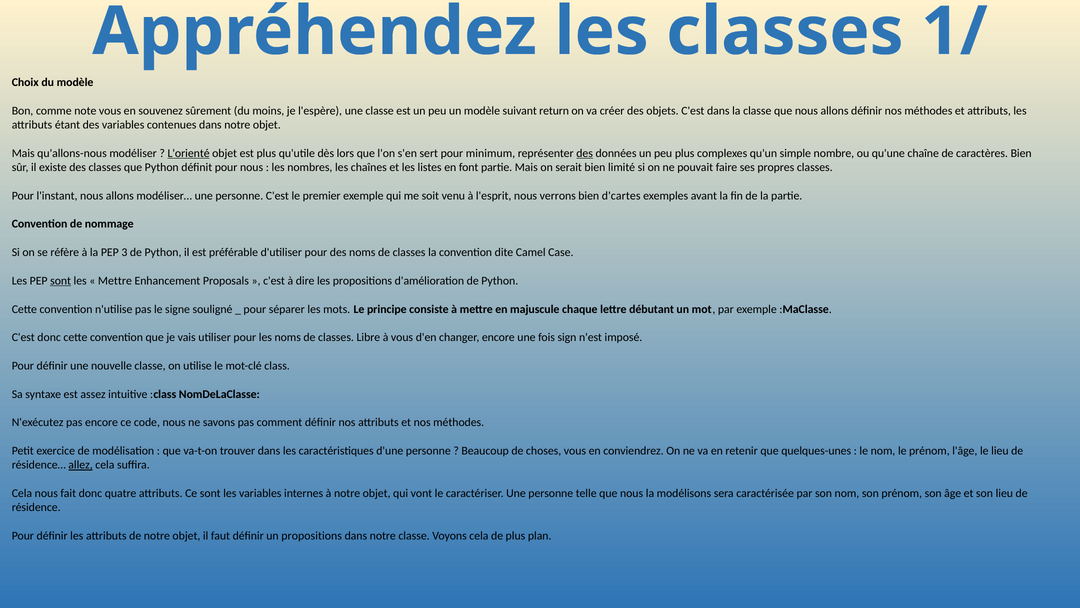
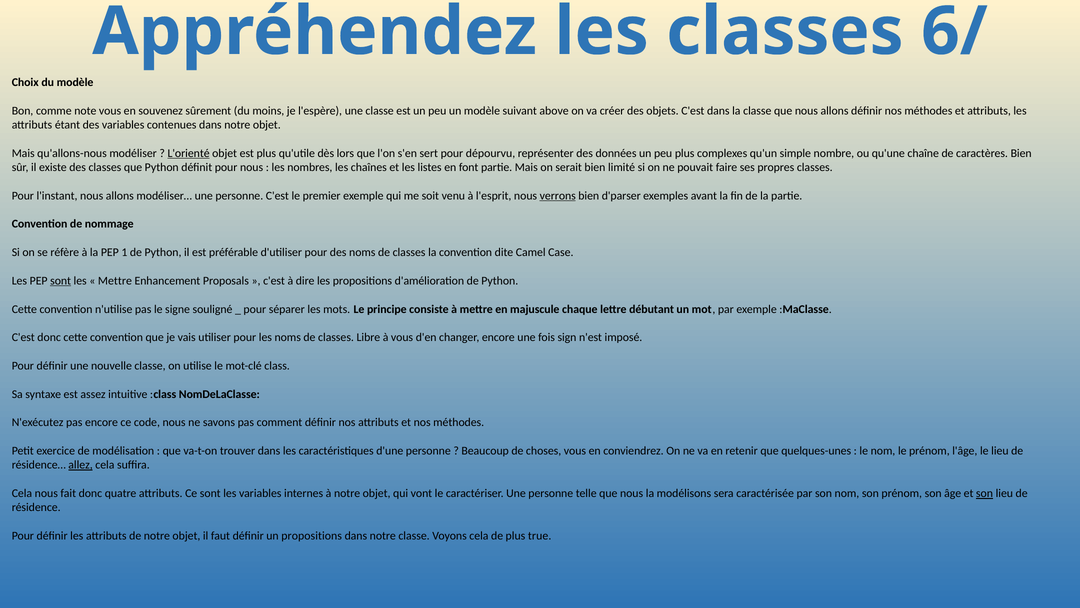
1/: 1/ -> 6/ (954, 32)
return: return -> above (554, 111)
minimum: minimum -> dépourvu (491, 153)
des underline: present -> none (585, 153)
verrons underline: none -> present (558, 196)
d'cartes: d'cartes -> d'parser (621, 196)
3: 3 -> 1 (124, 252)
son underline: none -> present (984, 493)
plan: plan -> true (540, 535)
